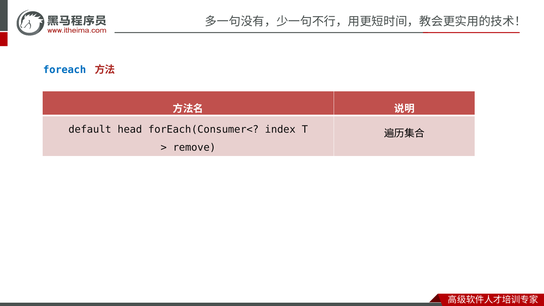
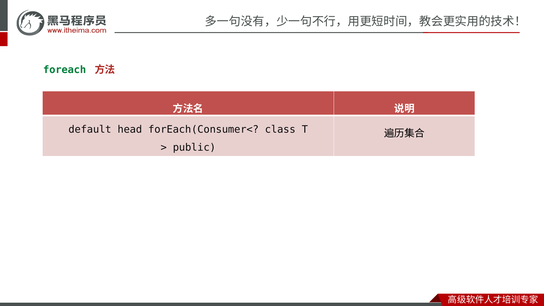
foreach colour: blue -> green (65, 70)
index: index -> class (280, 130)
remove: remove -> public (194, 147)
